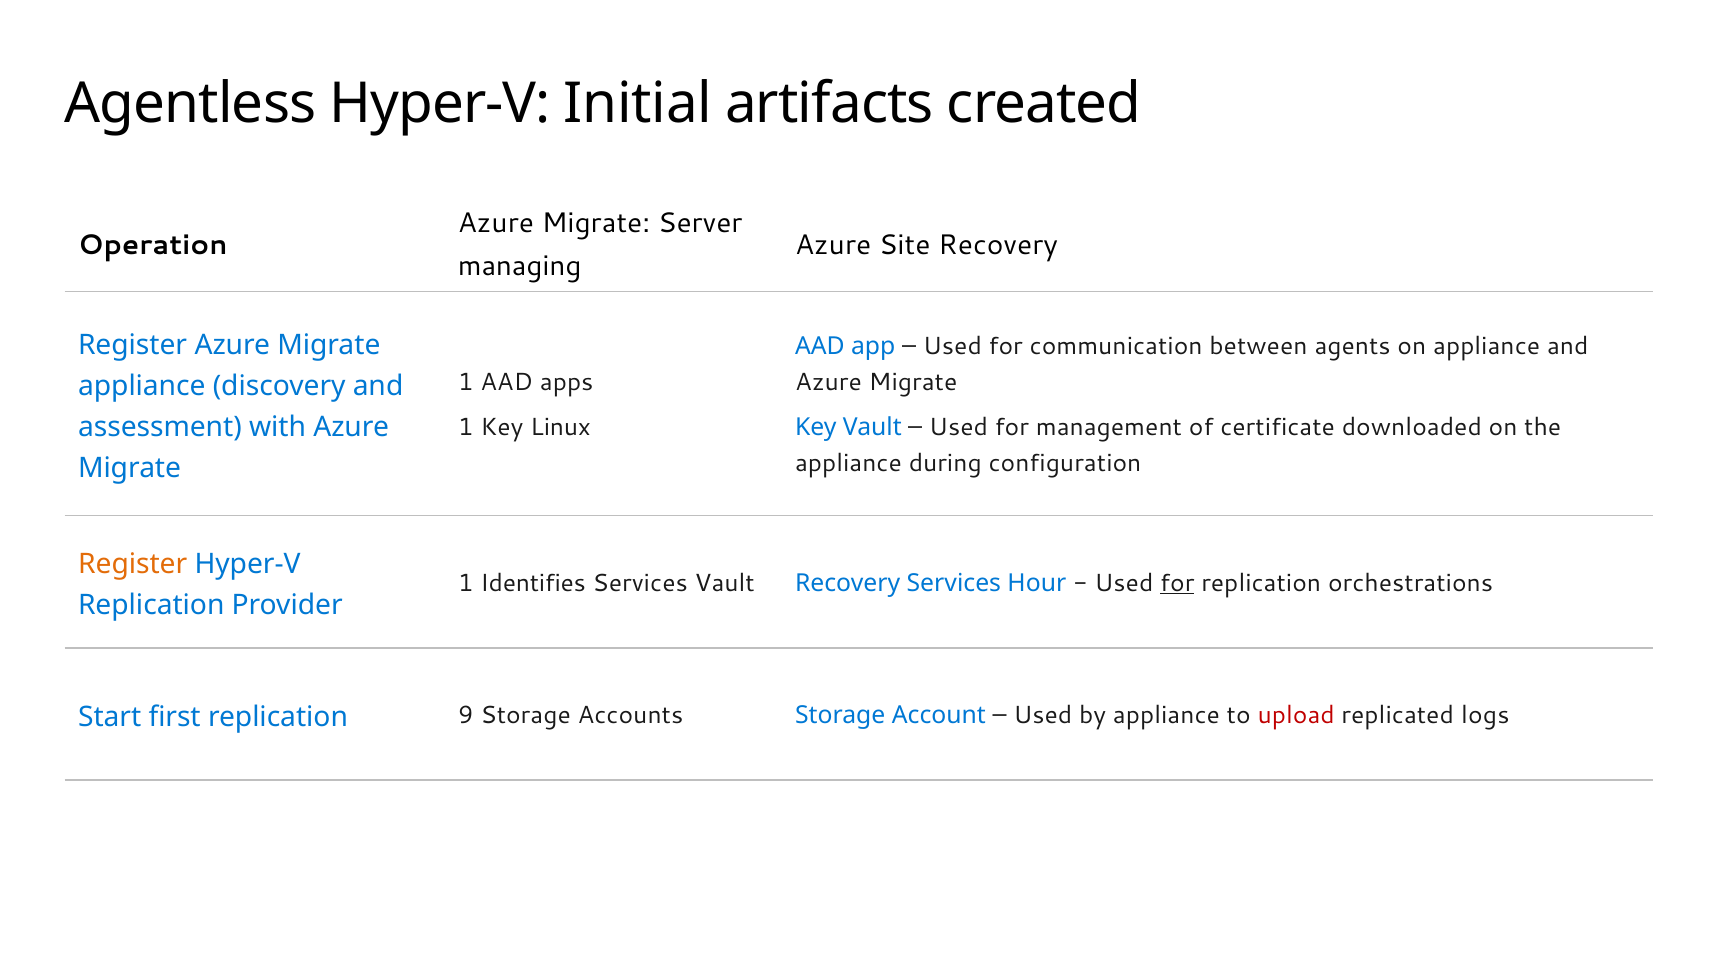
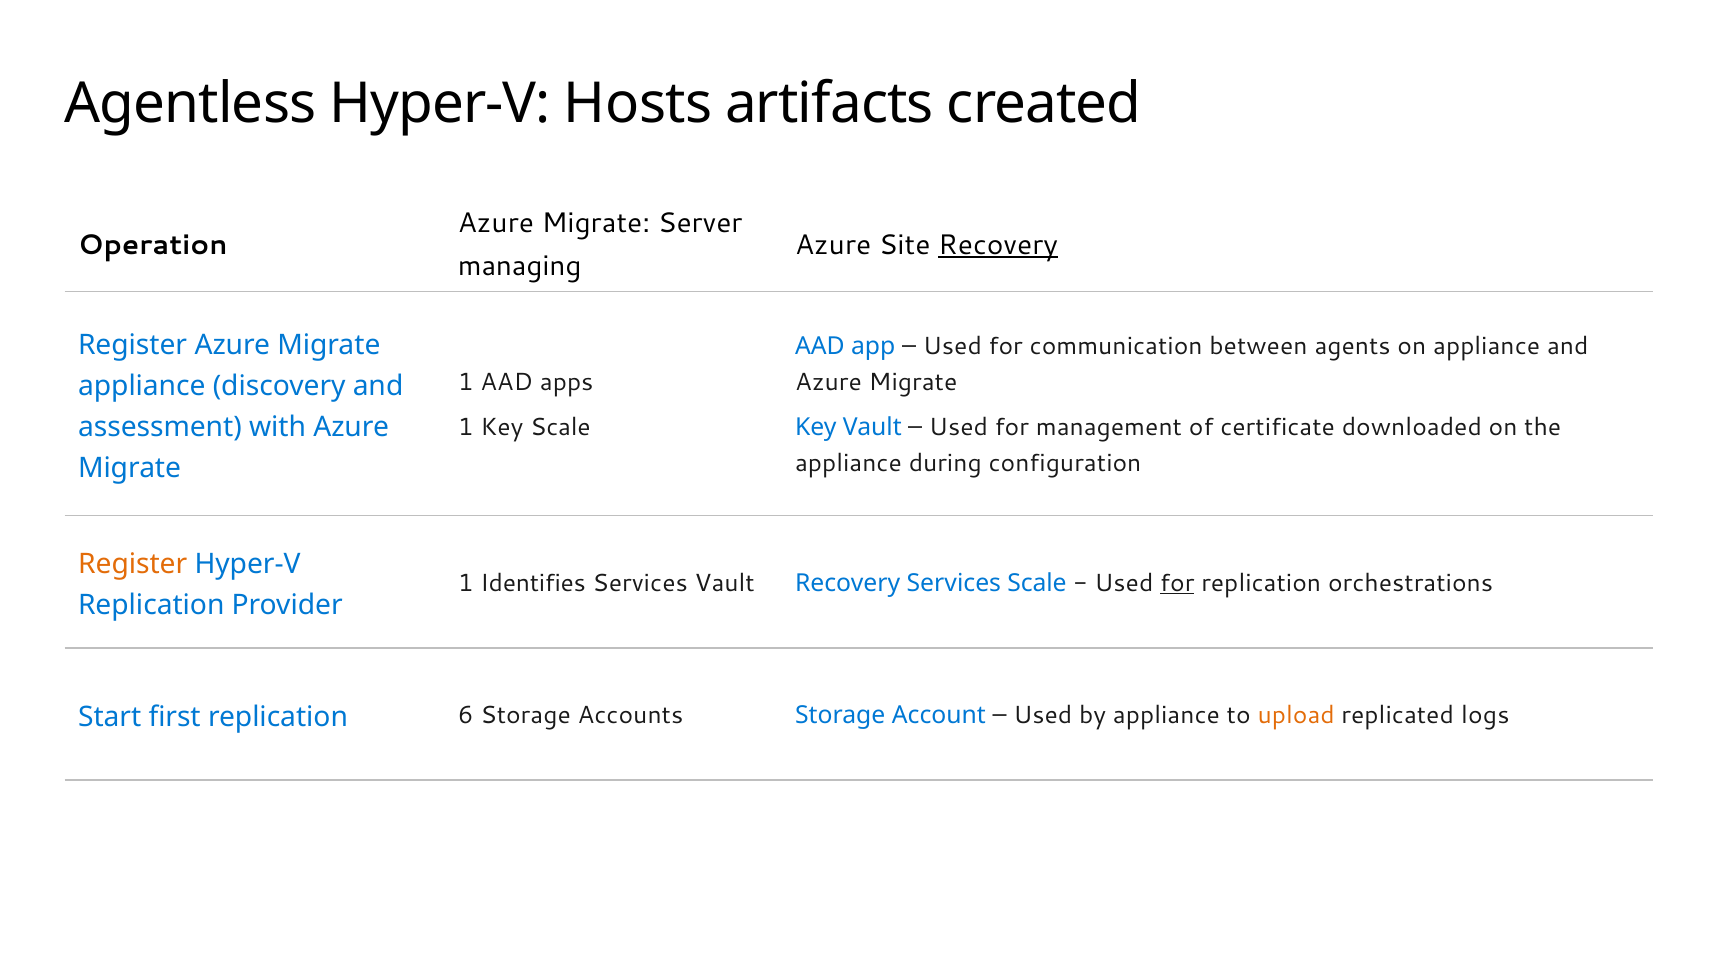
Initial: Initial -> Hosts (638, 104)
Recovery underline: none -> present (998, 245)
Key Linux: Linux -> Scale (560, 427)
Services Hour: Hour -> Scale (1037, 583)
9: 9 -> 6 (466, 715)
upload colour: red -> orange (1296, 715)
